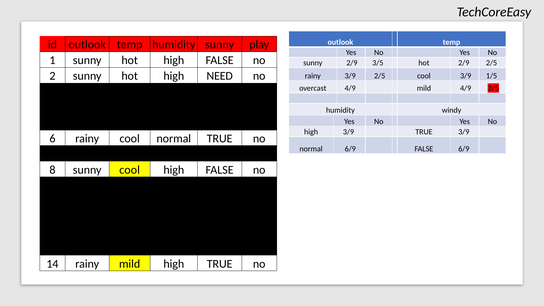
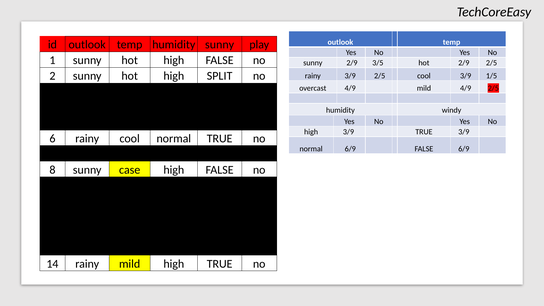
NEED: NEED -> SPLIT (220, 76)
sunny cool: cool -> case (130, 170)
